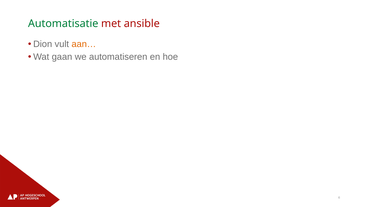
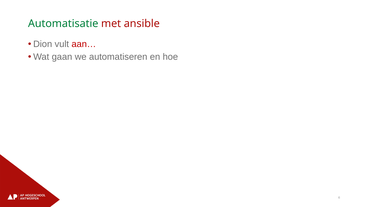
aan… colour: orange -> red (84, 44)
